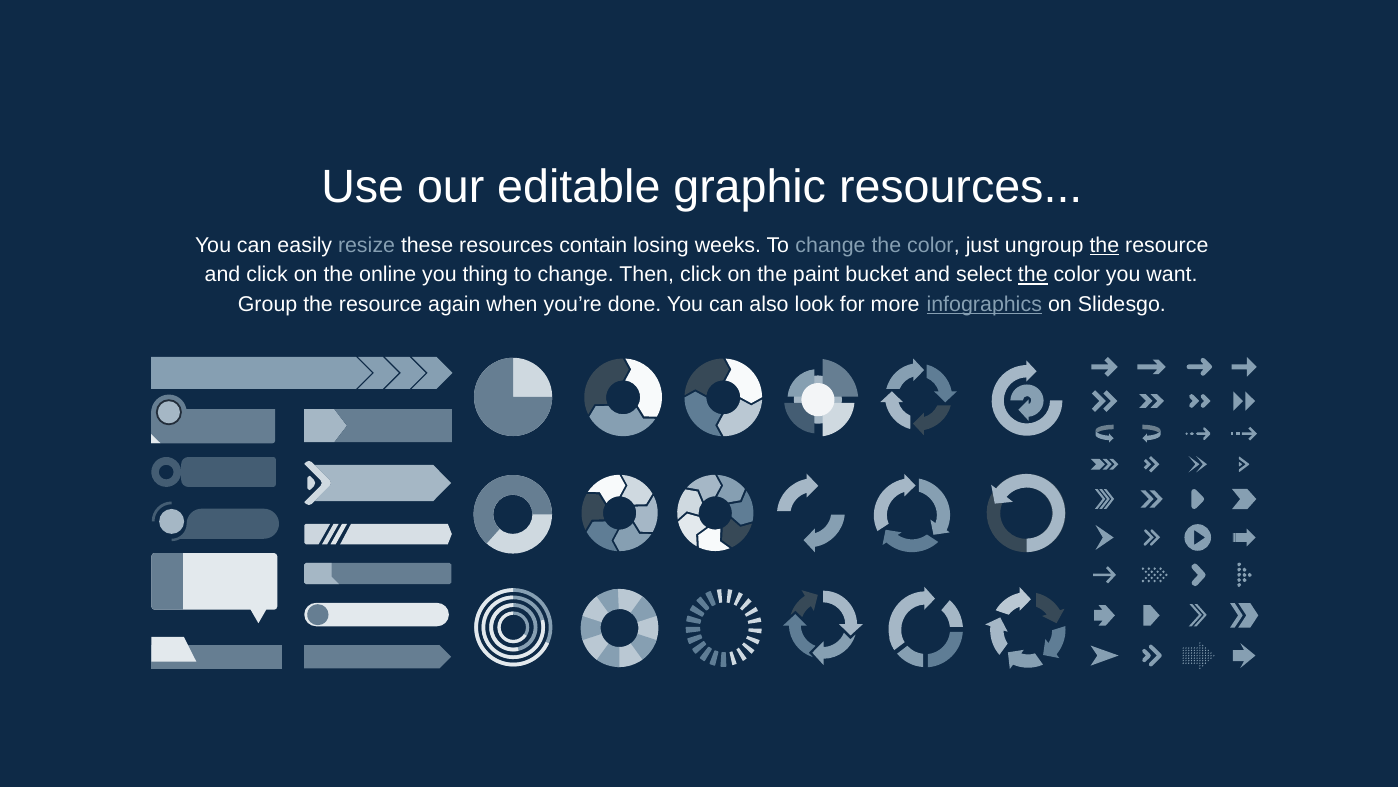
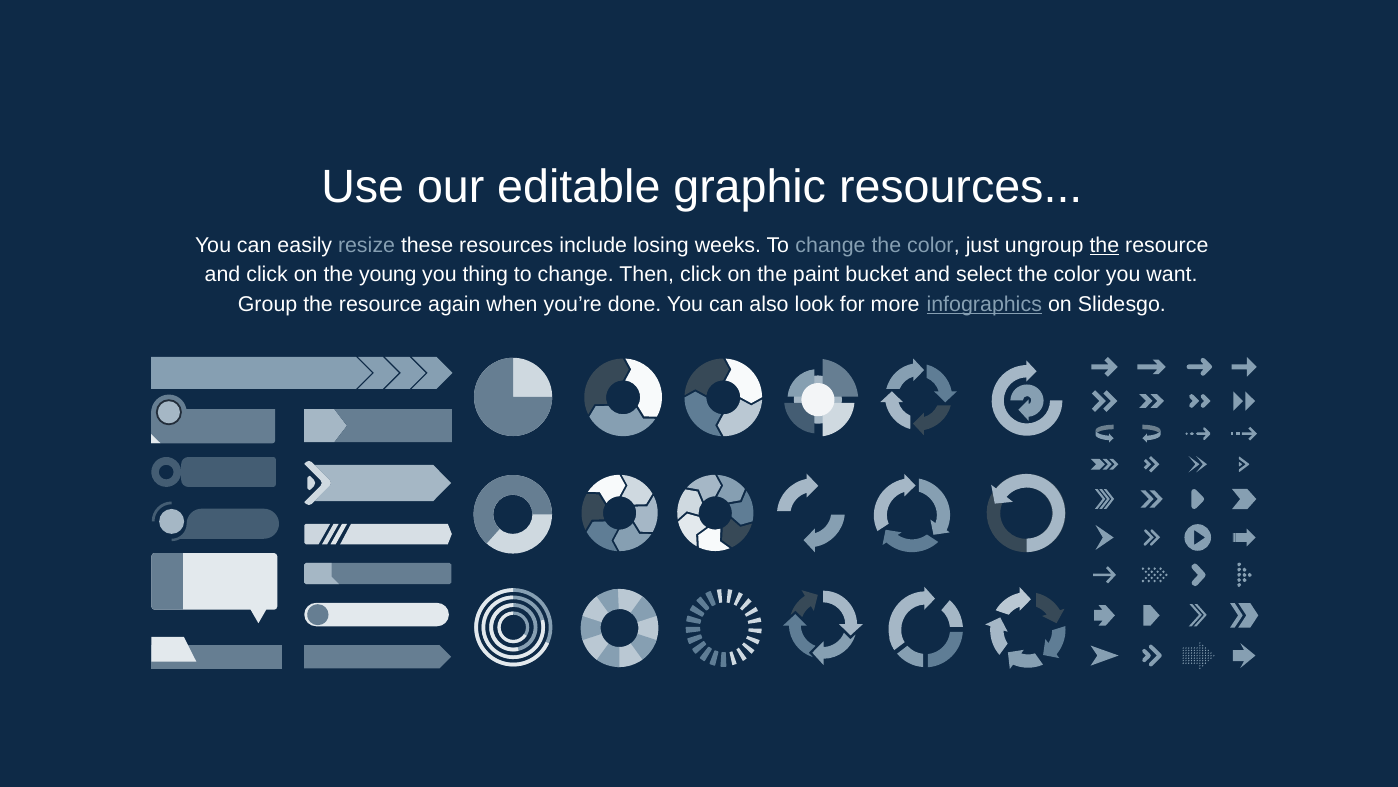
contain: contain -> include (593, 245)
online: online -> young (388, 275)
the underline: present -> none (1033, 275)
